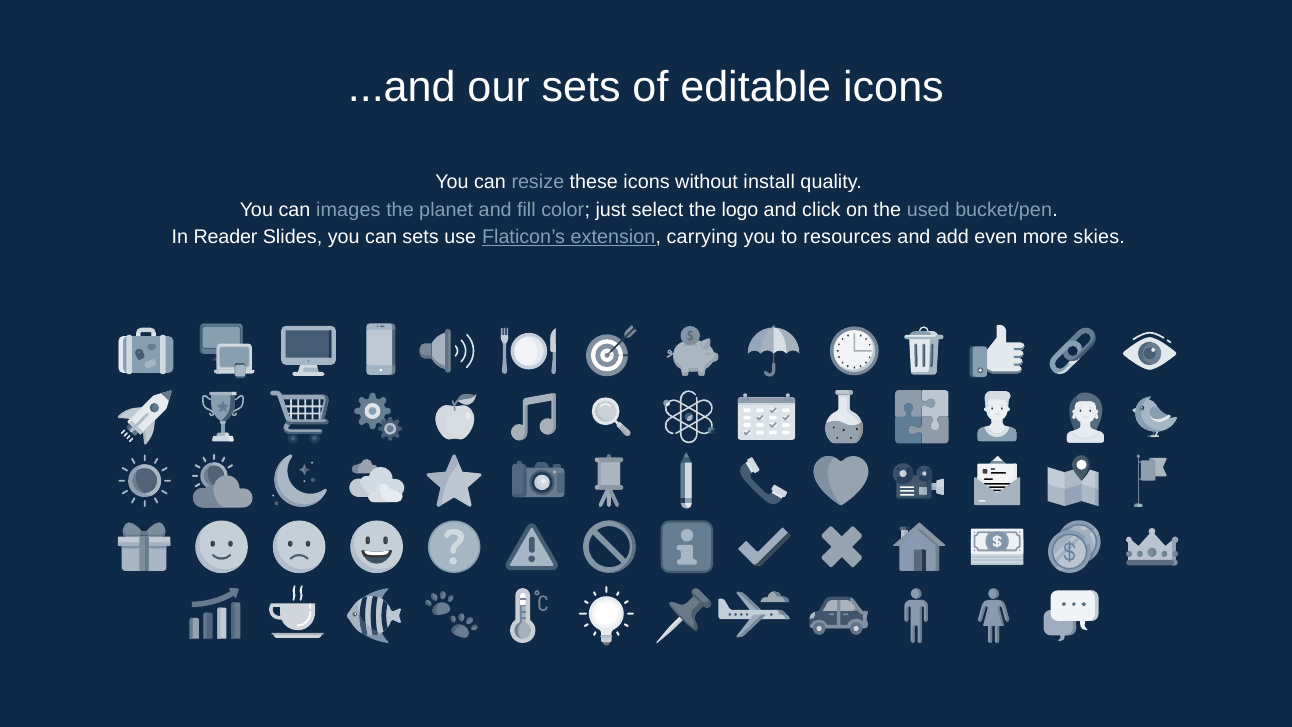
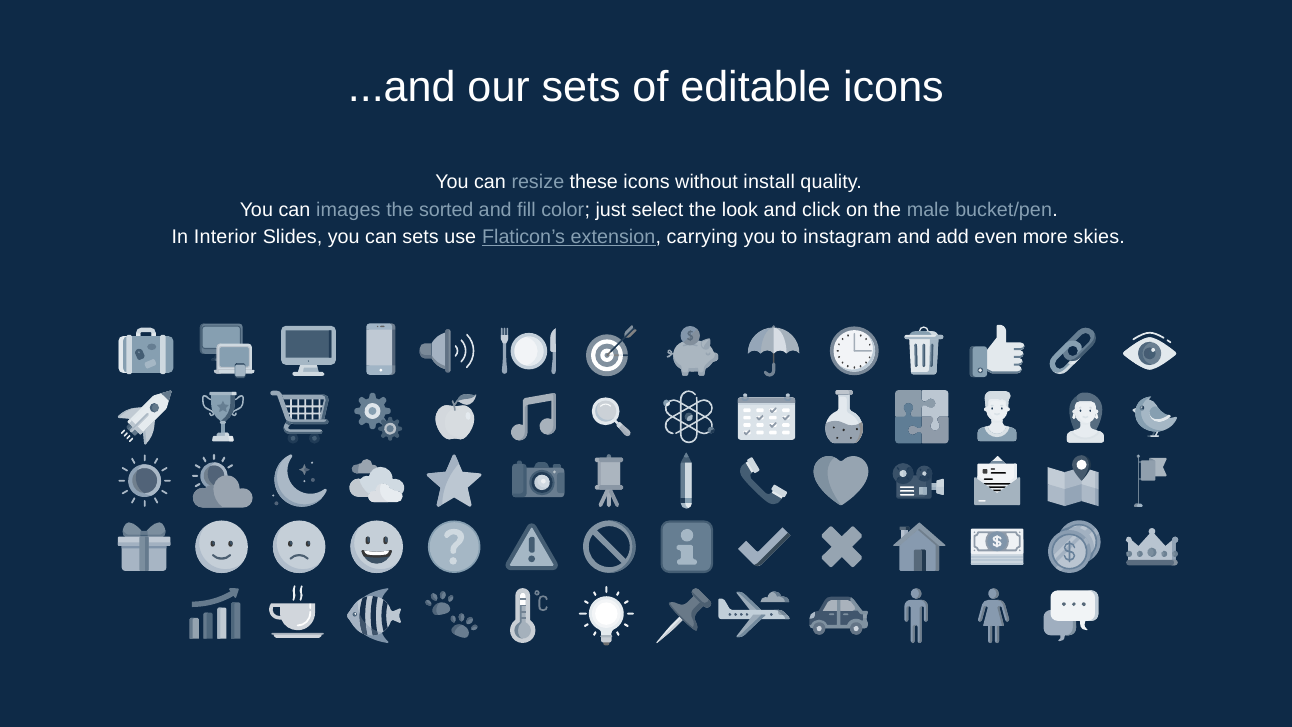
planet: planet -> sorted (446, 210)
logo: logo -> look (740, 210)
used: used -> male (928, 210)
Reader: Reader -> Interior (225, 237)
resources: resources -> instagram (847, 237)
